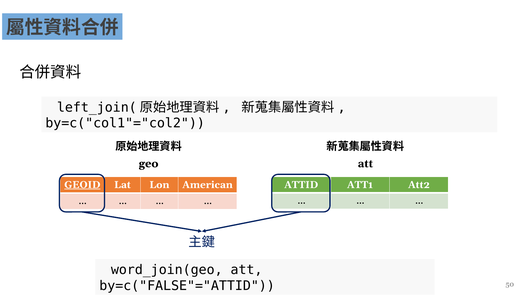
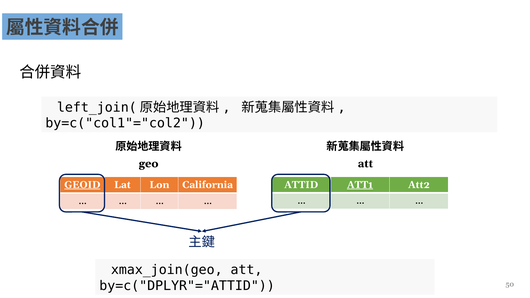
American: American -> California (208, 185)
ATT1 underline: none -> present (360, 185)
word_join(geo: word_join(geo -> xmax_join(geo (167, 270)
by=c("FALSE"="ATTID: by=c("FALSE"="ATTID -> by=c("DPLYR"="ATTID (187, 286)
